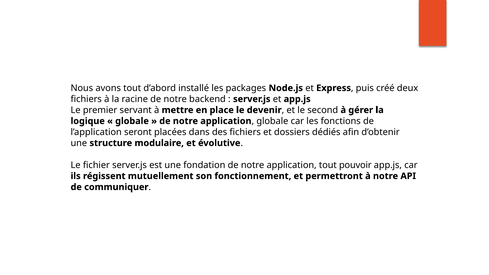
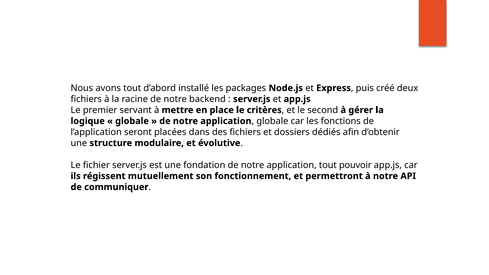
devenir: devenir -> critères (264, 110)
